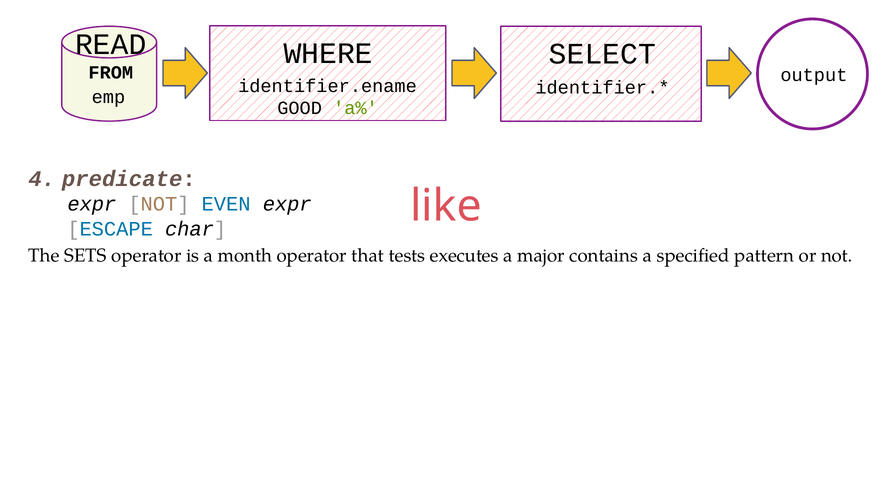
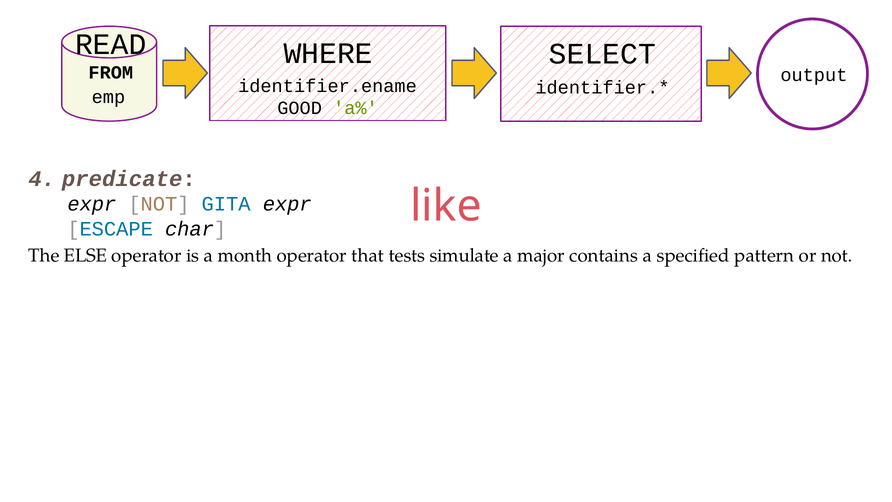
EVEN: EVEN -> GITA (226, 204)
SETS: SETS -> ELSE (86, 255)
executes: executes -> simulate (464, 255)
